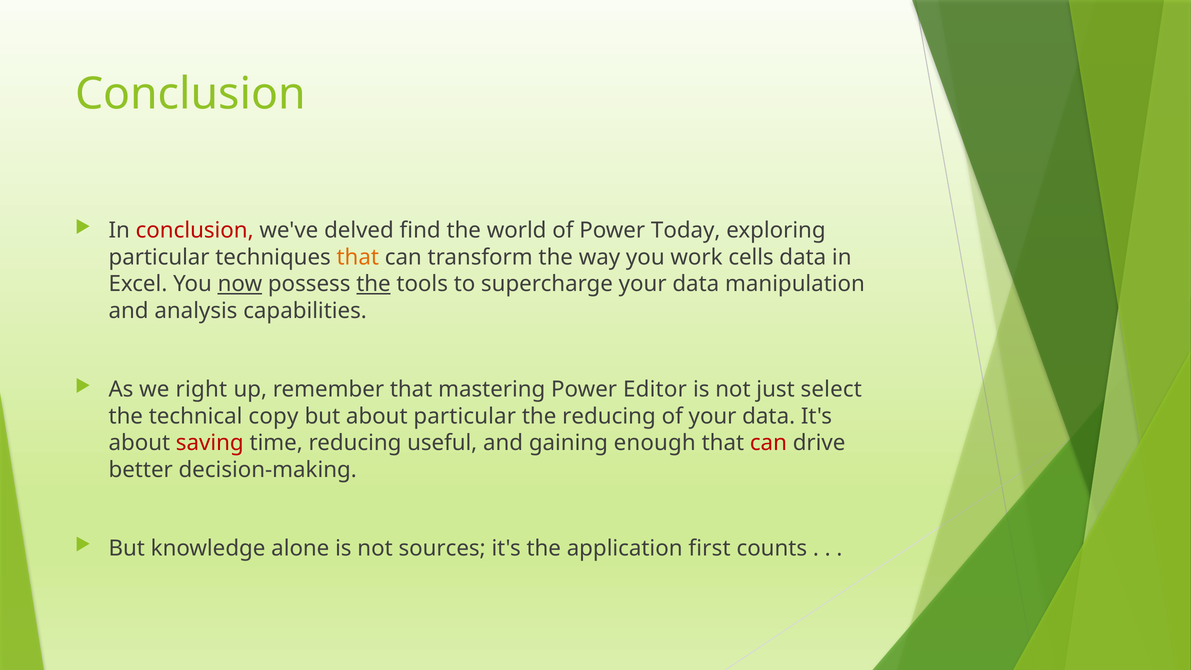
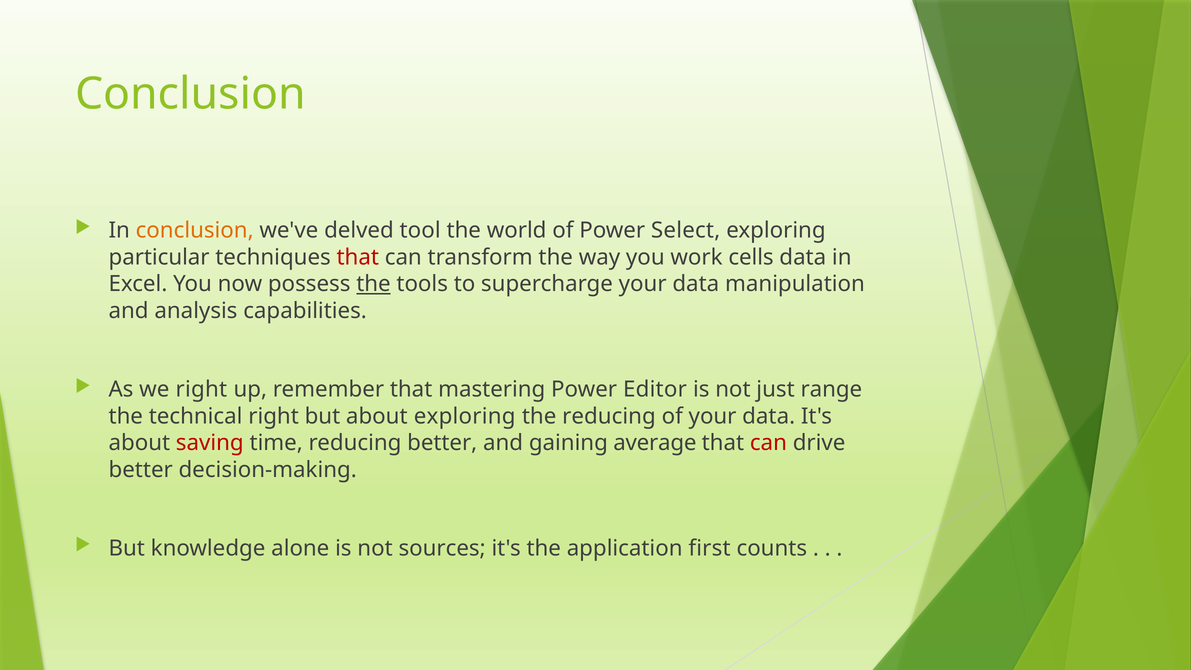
conclusion colour: red -> orange (195, 230)
find: find -> tool (420, 230)
Today: Today -> Select (686, 230)
that colour: orange -> red (358, 257)
now underline: present -> none (240, 284)
select: select -> range (831, 389)
technical copy: copy -> right (274, 416)
about particular: particular -> exploring (465, 416)
reducing useful: useful -> better (442, 443)
enough: enough -> average (655, 443)
